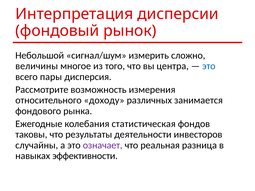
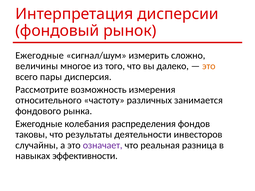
Небольшой: Небольшой -> Ежегодные (40, 55)
центра: центра -> далеко (173, 66)
это colour: blue -> orange (209, 66)
доходу: доходу -> частоту (104, 100)
статистическая: статистическая -> распределения (144, 124)
